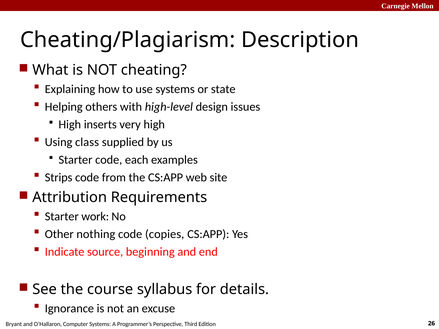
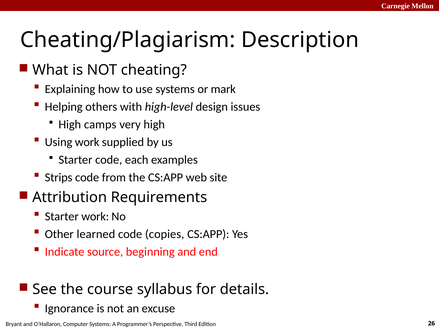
state: state -> mark (223, 89)
inserts: inserts -> camps (100, 125)
Using class: class -> work (87, 142)
nothing: nothing -> learned (96, 234)
